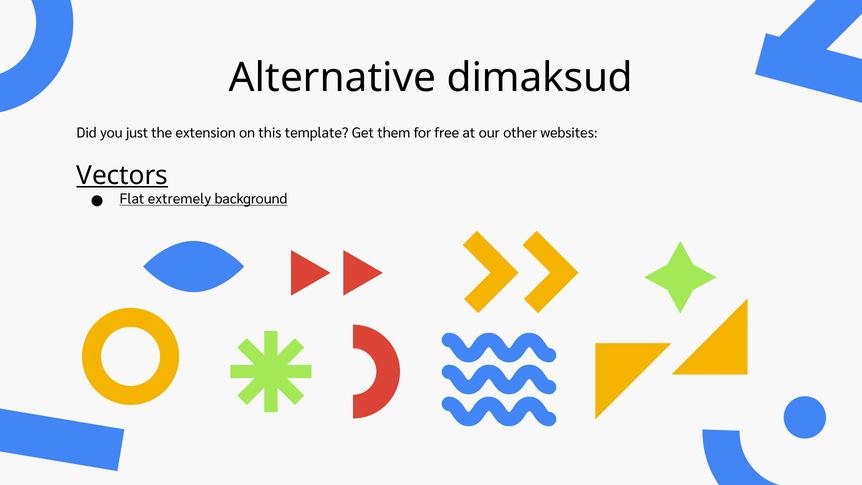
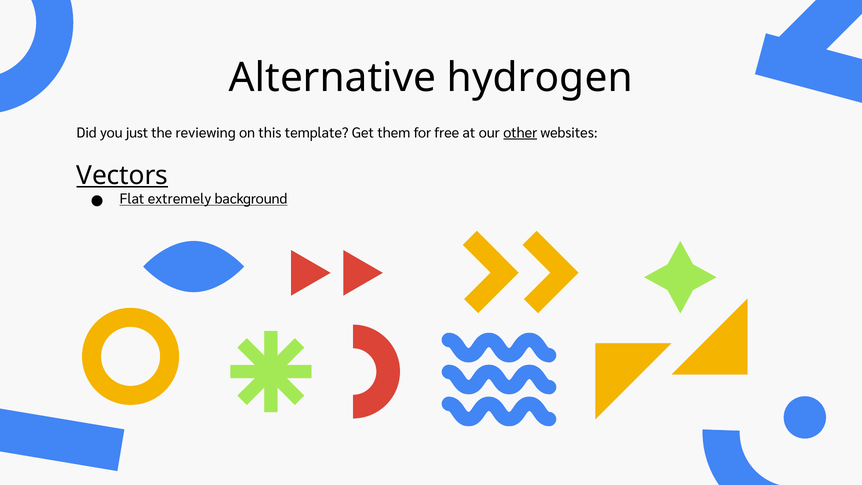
dimaksud: dimaksud -> hydrogen (540, 78)
extension: extension -> reviewing (206, 133)
other underline: none -> present (520, 133)
